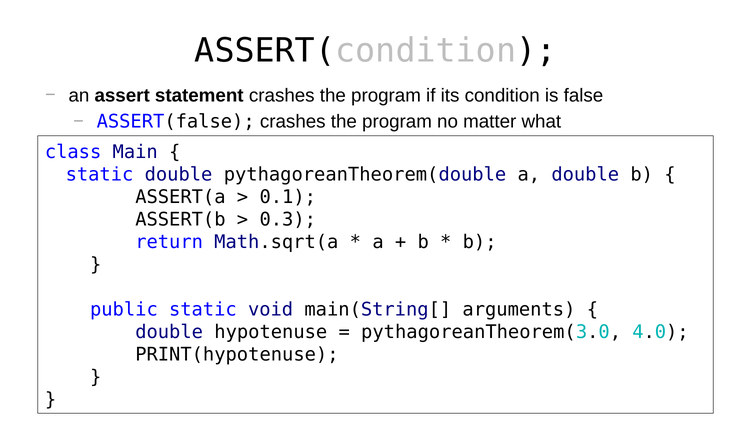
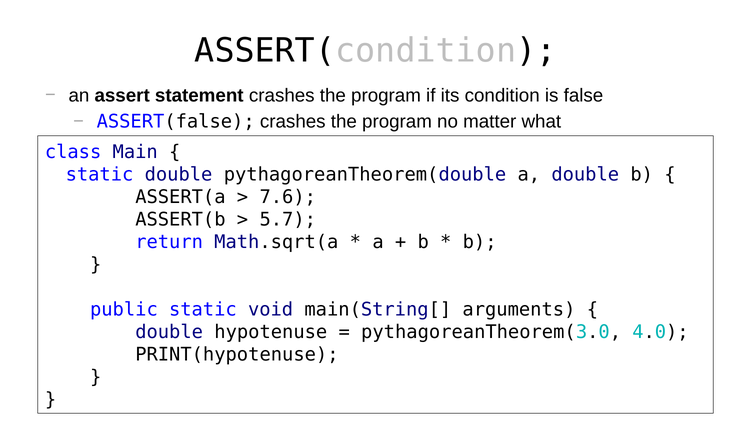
0.1: 0.1 -> 7.6 (288, 197)
0.3: 0.3 -> 5.7 (288, 220)
